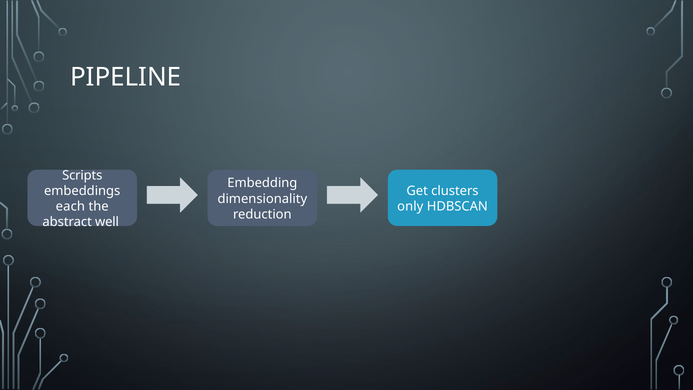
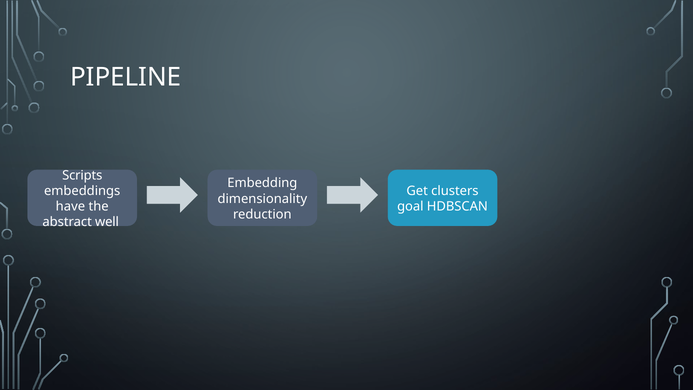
each: each -> have (70, 206)
only: only -> goal (410, 206)
